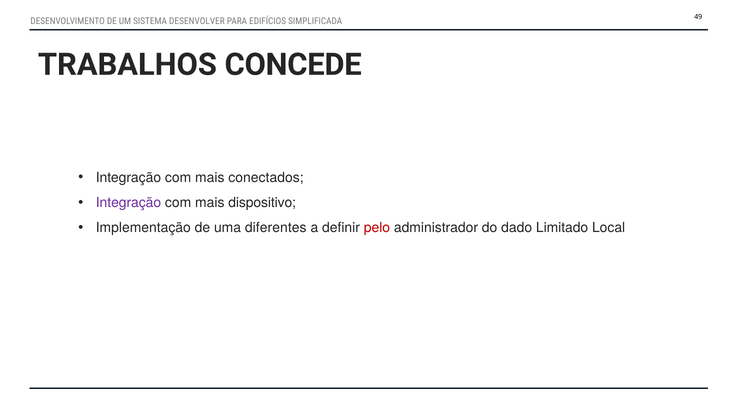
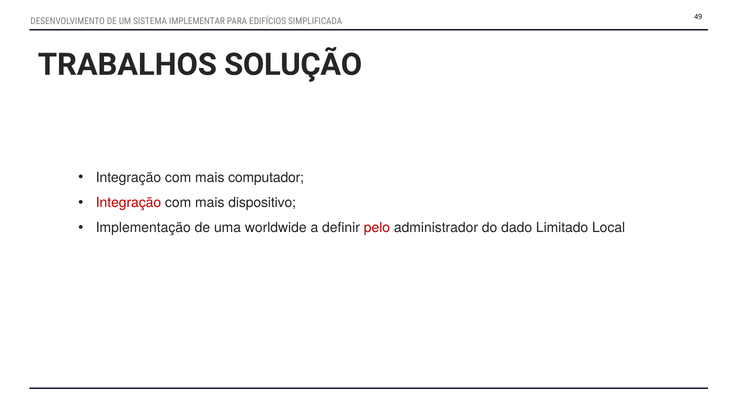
DESENVOLVER: DESENVOLVER -> IMPLEMENTAR (197, 21)
CONCEDE: CONCEDE -> SOLUÇÃO (293, 65)
conectados: conectados -> computador (266, 177)
Integração colour: purple -> red (128, 202)
diferentes: diferentes -> worldwide (276, 227)
